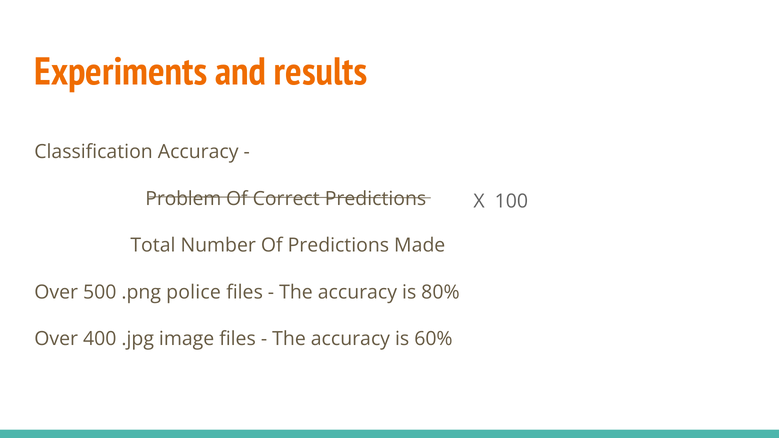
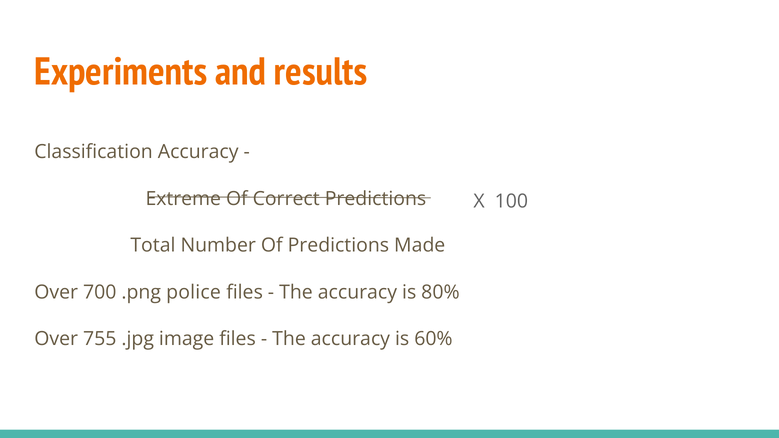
Problem: Problem -> Extreme (183, 199)
500: 500 -> 700 (100, 292)
400: 400 -> 755 (100, 339)
